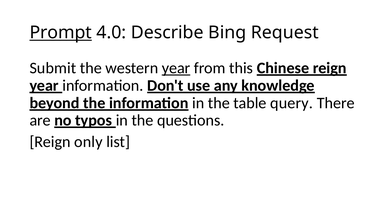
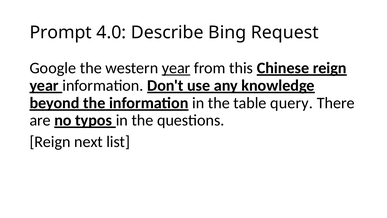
Prompt underline: present -> none (61, 33)
Submit: Submit -> Google (53, 68)
only: only -> next (89, 142)
